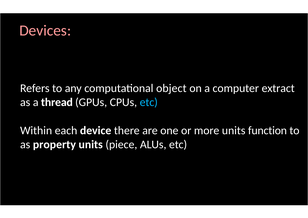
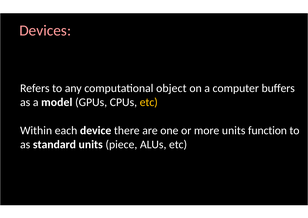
extract: extract -> buffers (278, 88)
thread: thread -> model (57, 102)
etc colour: light blue -> yellow (149, 102)
property: property -> standard (54, 144)
